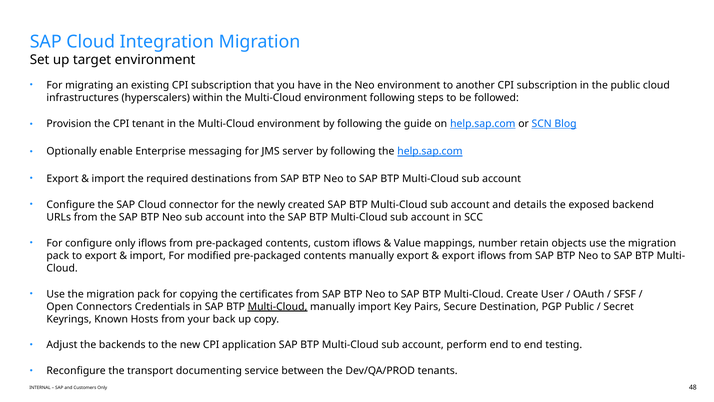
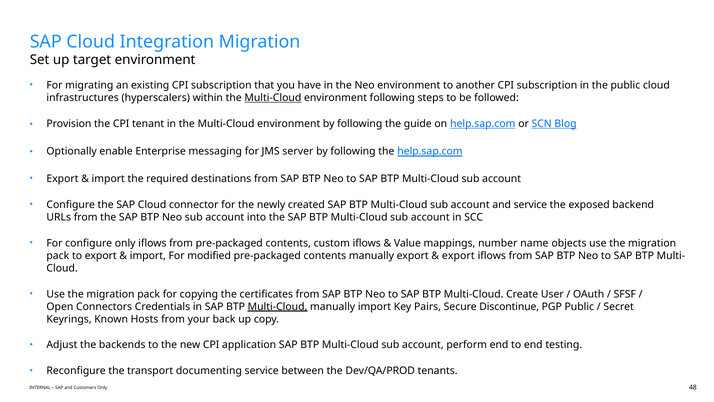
Multi-Cloud underline: none -> present (273, 98)
and details: details -> service (530, 204)
retain: retain -> name (534, 243)
Destination: Destination -> Discontinue (509, 306)
